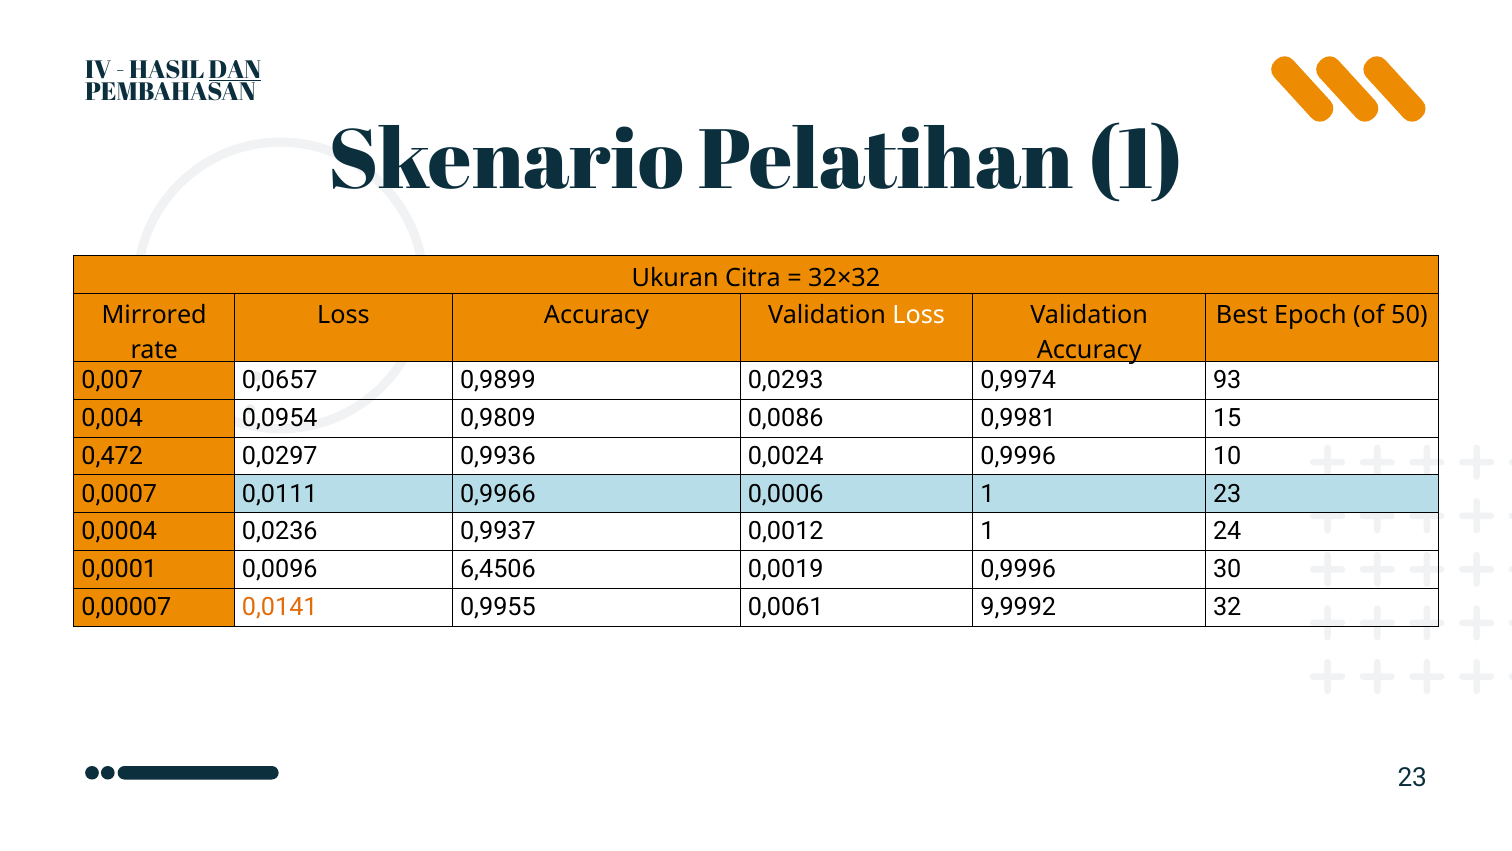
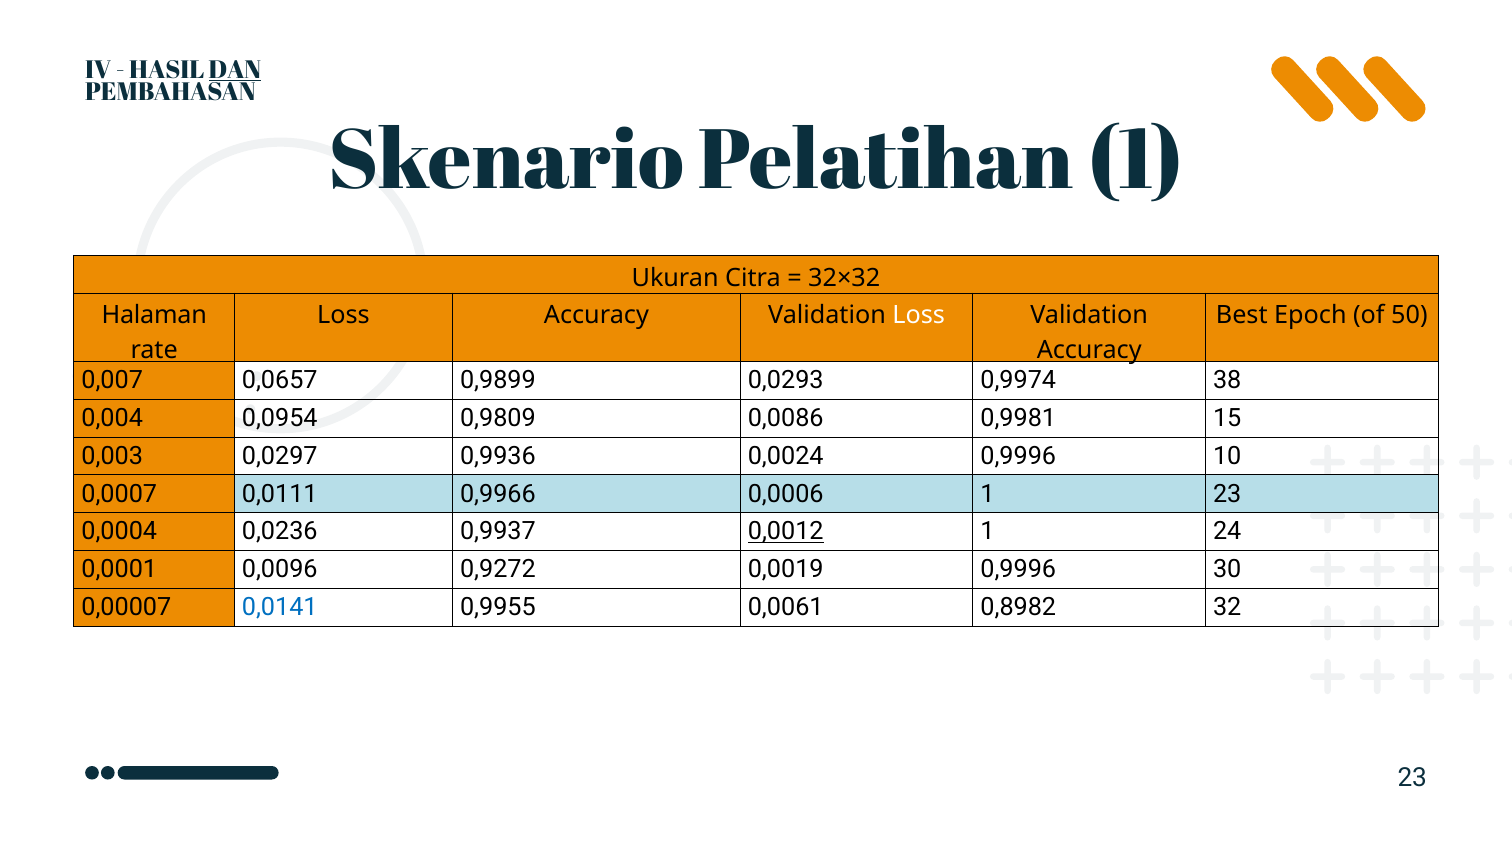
Mirrored: Mirrored -> Halaman (154, 315)
93: 93 -> 38 (1227, 380)
0,472: 0,472 -> 0,003 (112, 456)
0,0012 underline: none -> present (786, 531)
6,4506: 6,4506 -> 0,9272 (498, 569)
0,0141 colour: orange -> blue (280, 607)
9,9992: 9,9992 -> 0,8982 (1018, 607)
